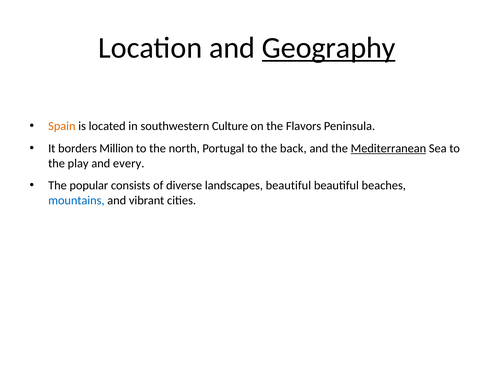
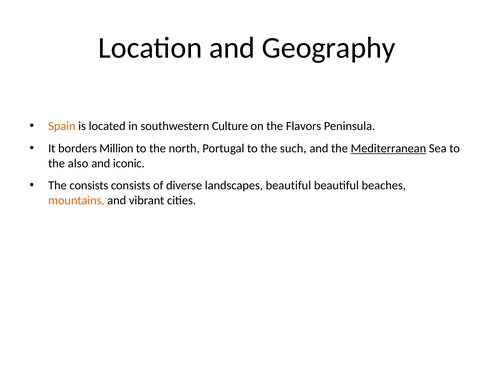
Geography underline: present -> none (329, 48)
back: back -> such (293, 148)
play: play -> also (78, 163)
every: every -> iconic (129, 163)
The popular: popular -> consists (89, 185)
mountains colour: blue -> orange (76, 200)
